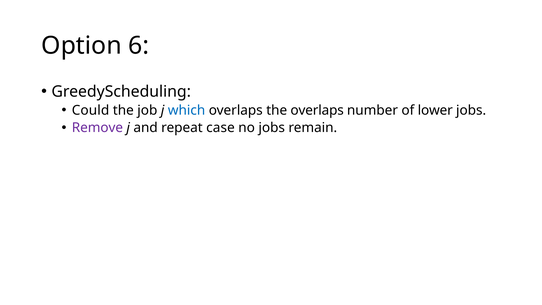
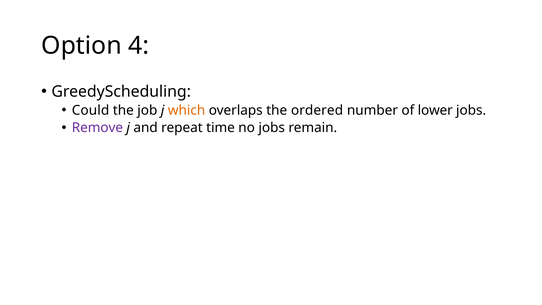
6: 6 -> 4 (139, 46)
which colour: blue -> orange (187, 110)
the overlaps: overlaps -> ordered (317, 110)
case: case -> time (221, 128)
